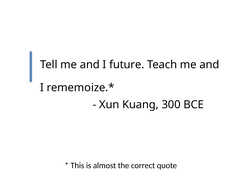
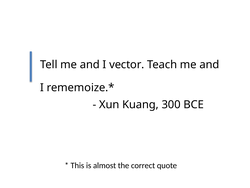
future: future -> vector (127, 65)
